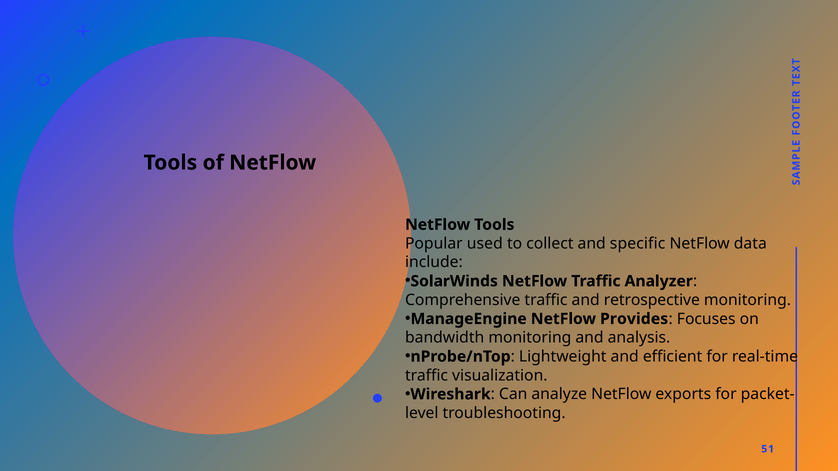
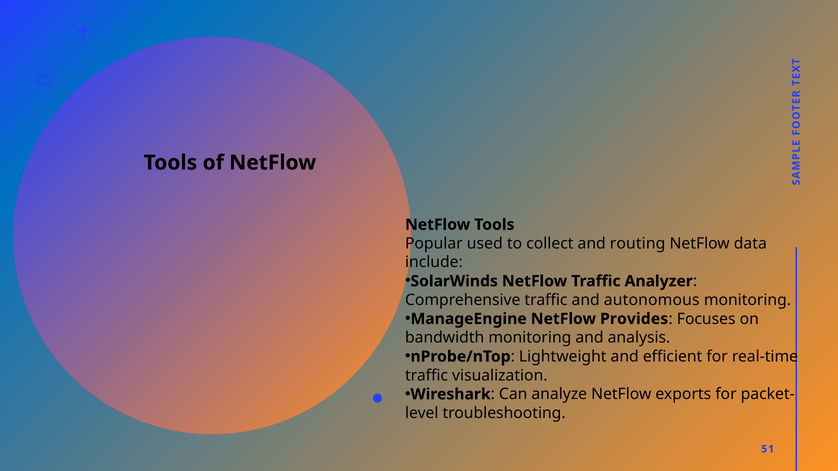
specific: specific -> routing (638, 244)
retrospective: retrospective -> autonomous (652, 300)
